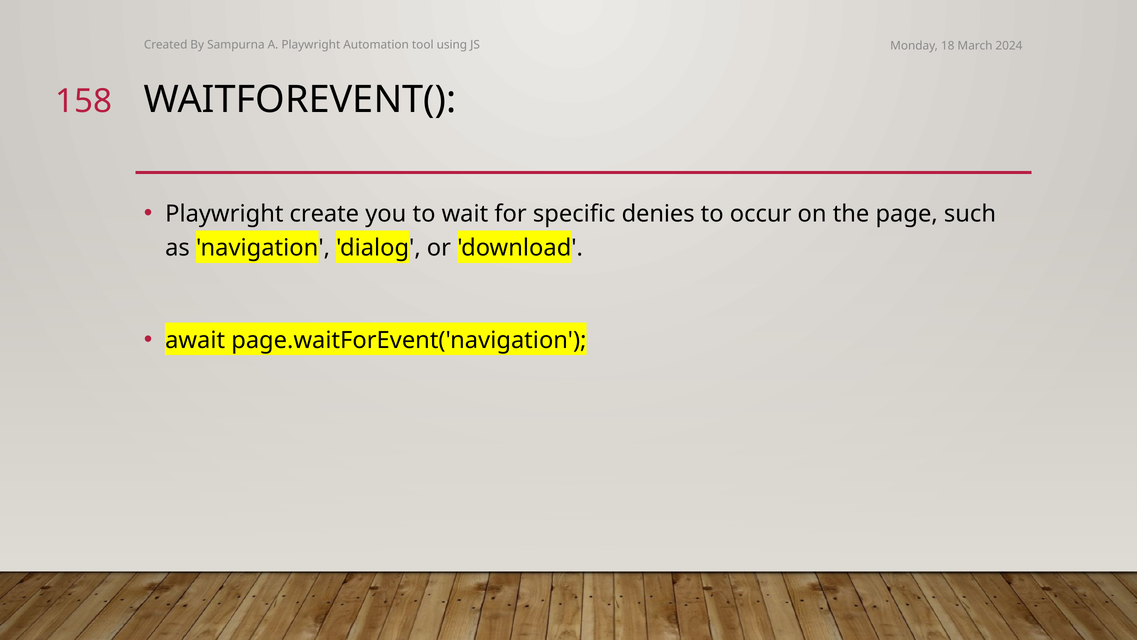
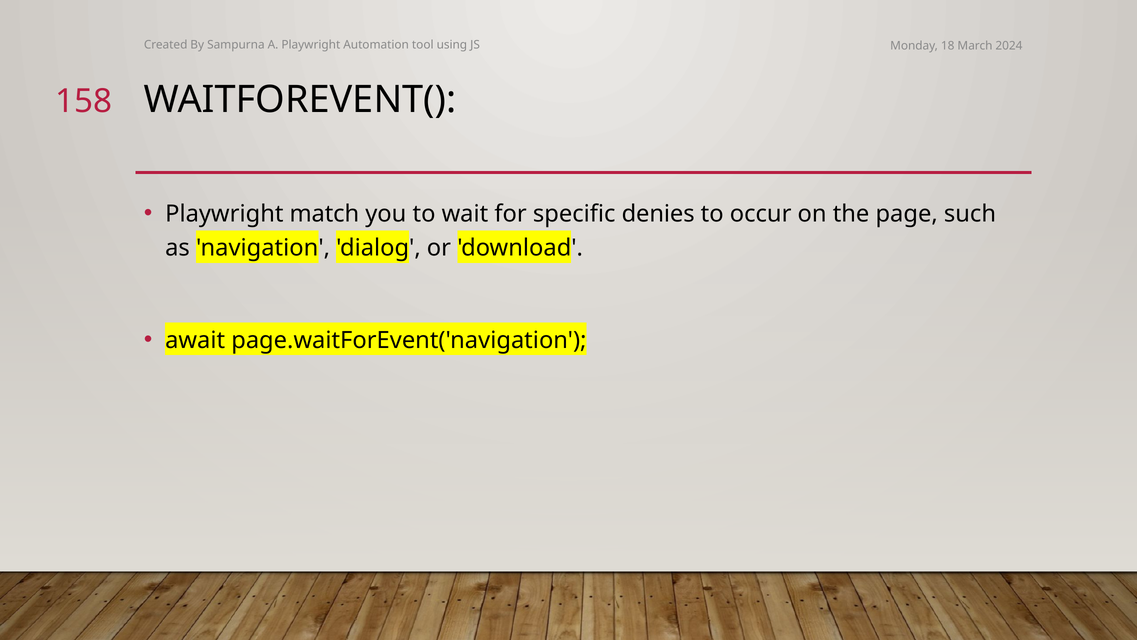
create: create -> match (324, 214)
